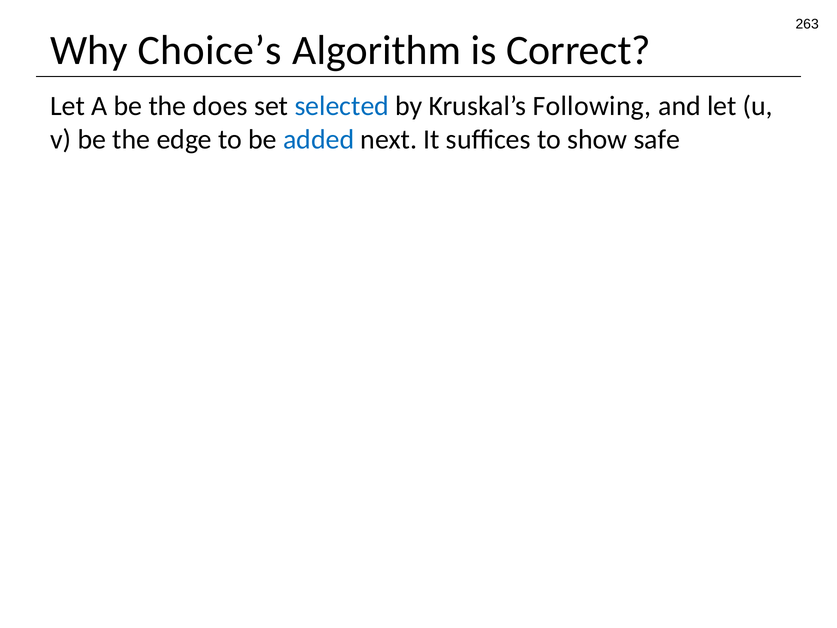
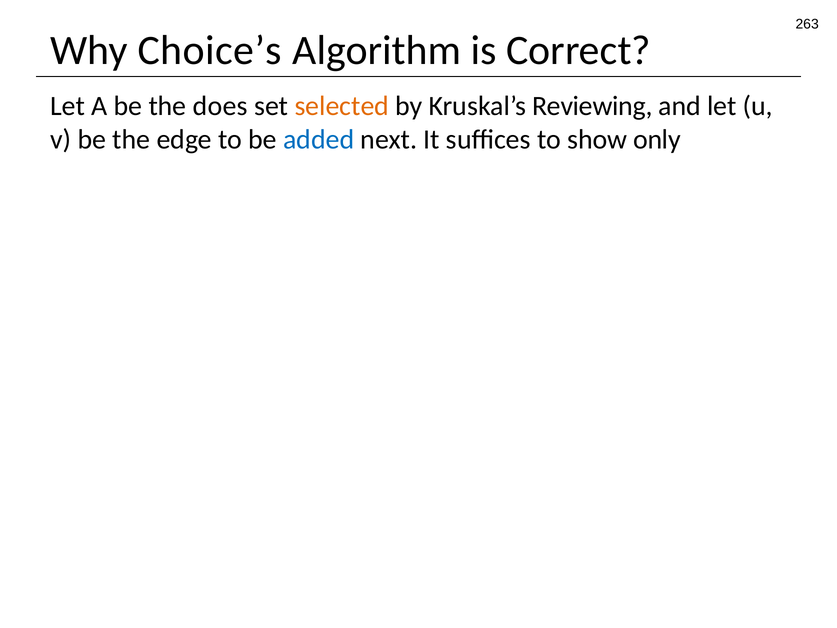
selected colour: blue -> orange (342, 106)
Following: Following -> Reviewing (592, 106)
safe: safe -> only (657, 139)
